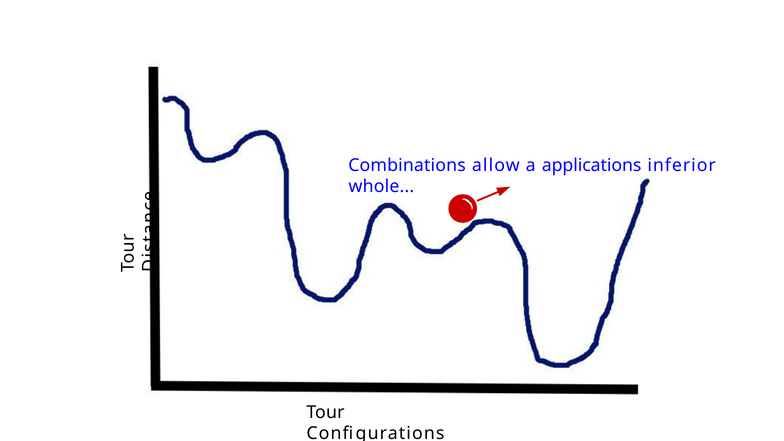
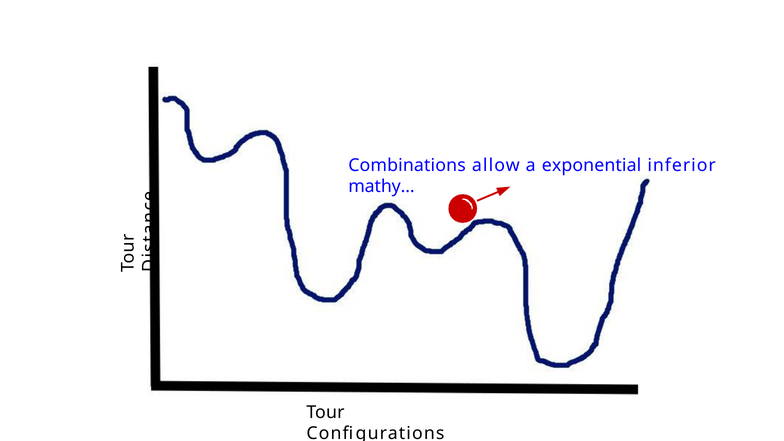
applications: applications -> exponential (592, 165)
whole: whole -> mathy (382, 186)
